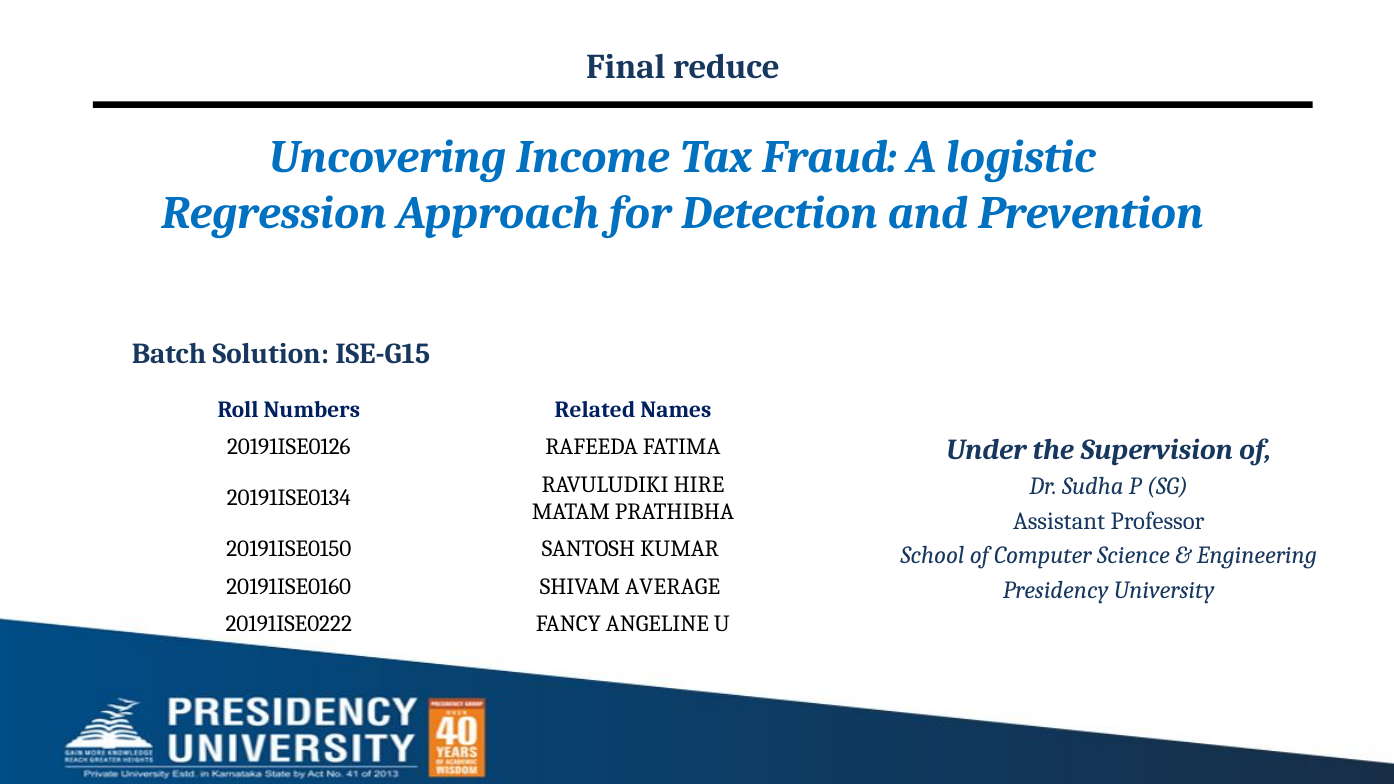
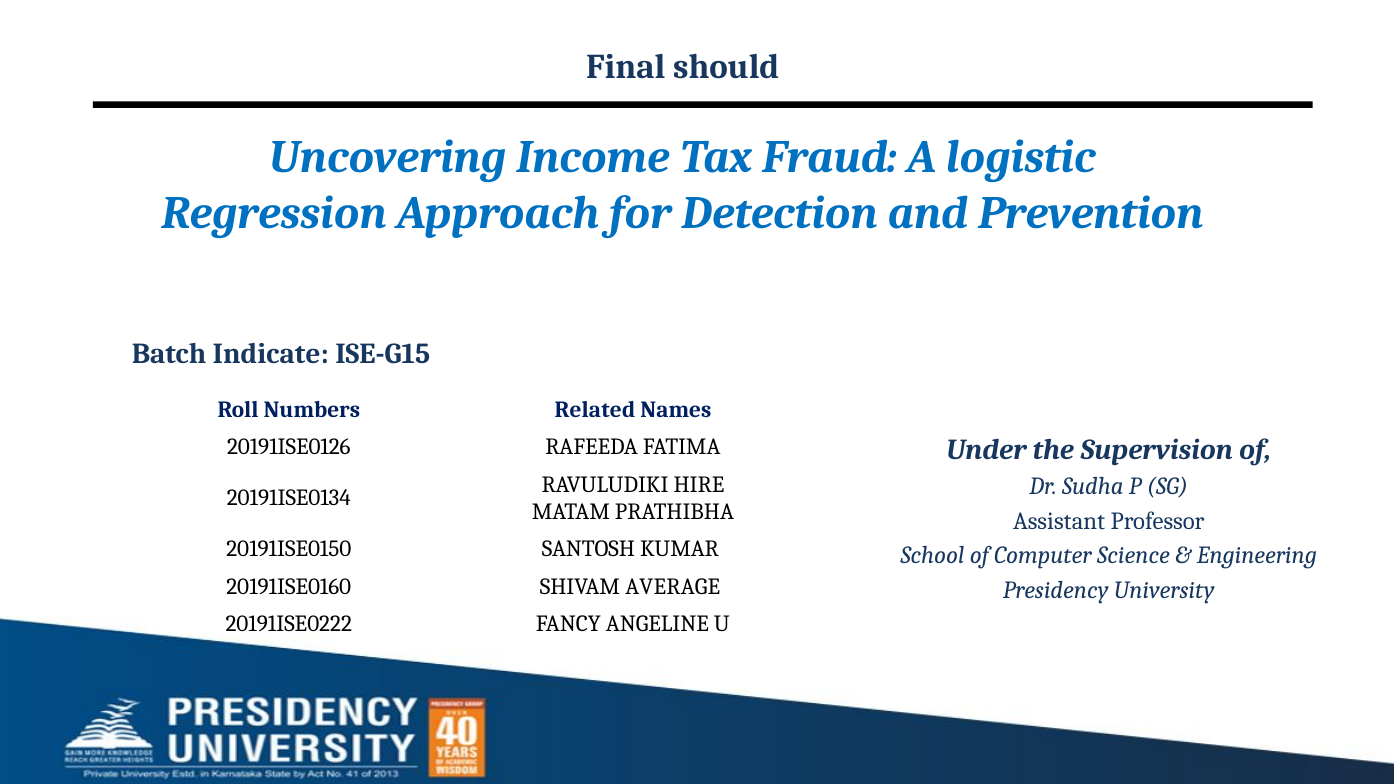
reduce: reduce -> should (726, 67)
Solution: Solution -> Indicate (271, 354)
